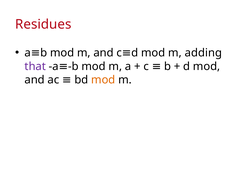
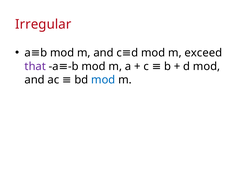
Residues: Residues -> Irregular (43, 24)
adding: adding -> exceed (203, 53)
mod colour: orange -> blue (103, 80)
